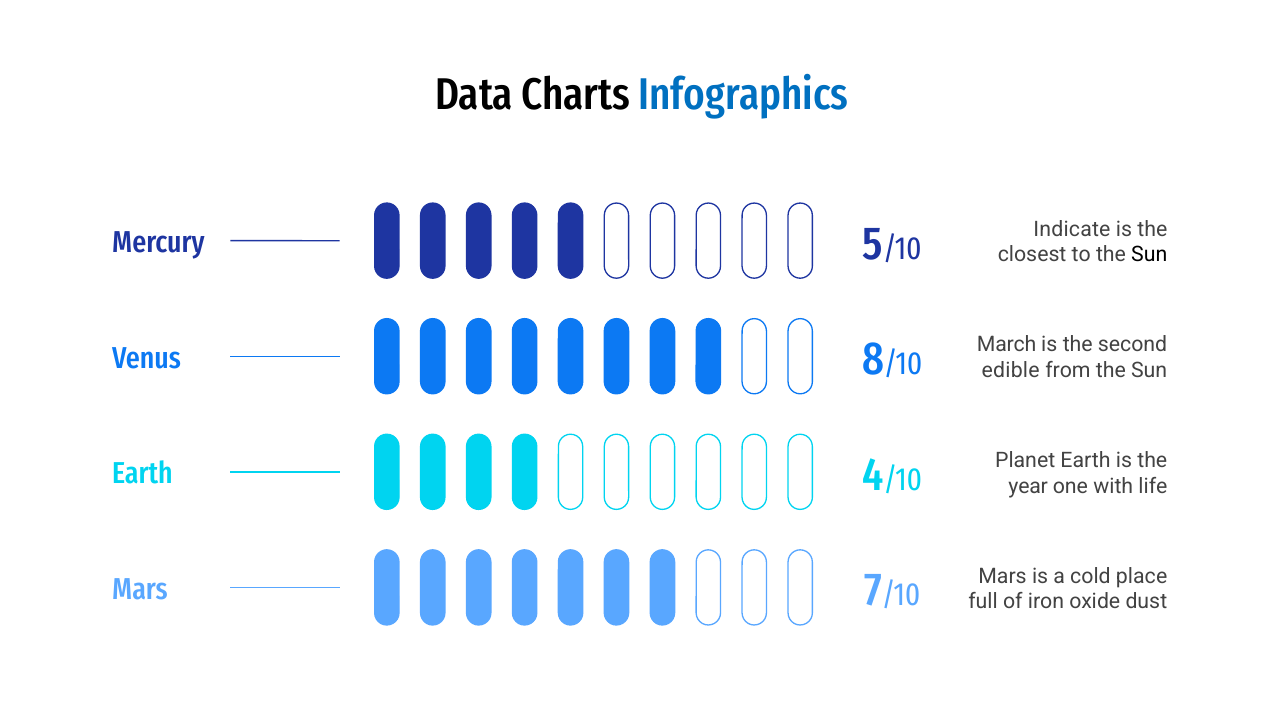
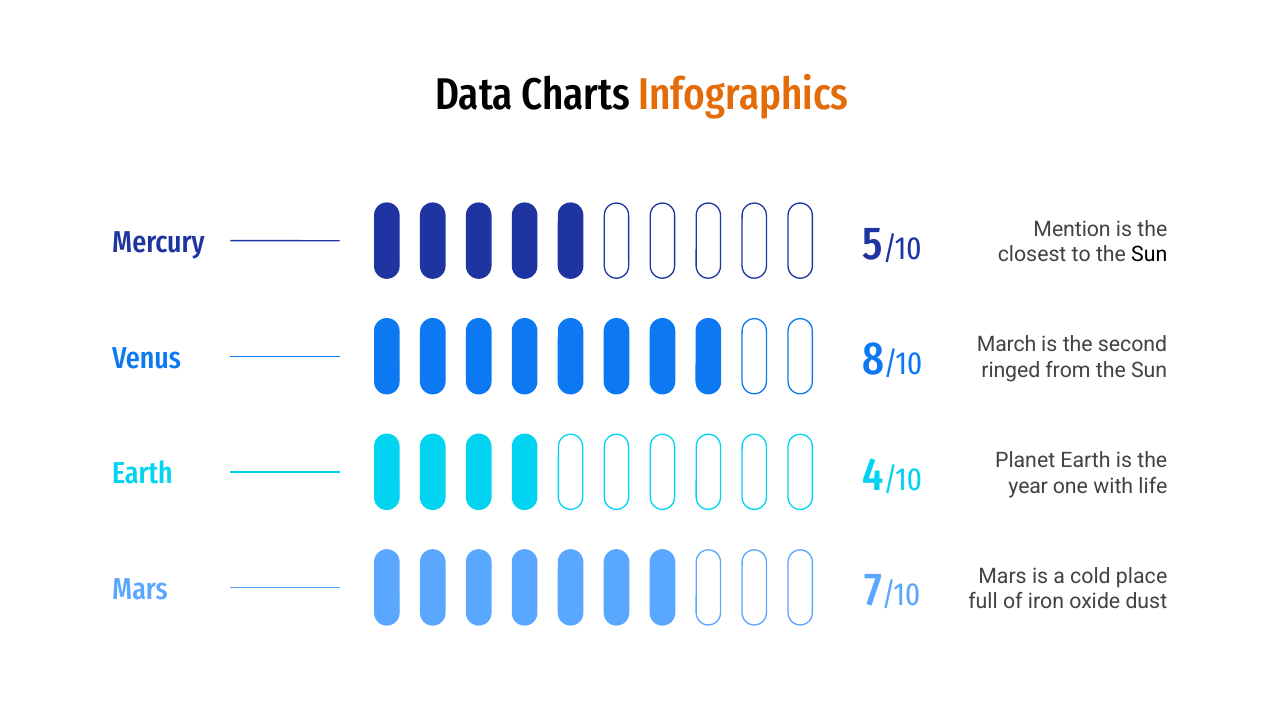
Infographics colour: blue -> orange (743, 95)
Indicate: Indicate -> Mention (1072, 229)
edible: edible -> ringed (1011, 371)
